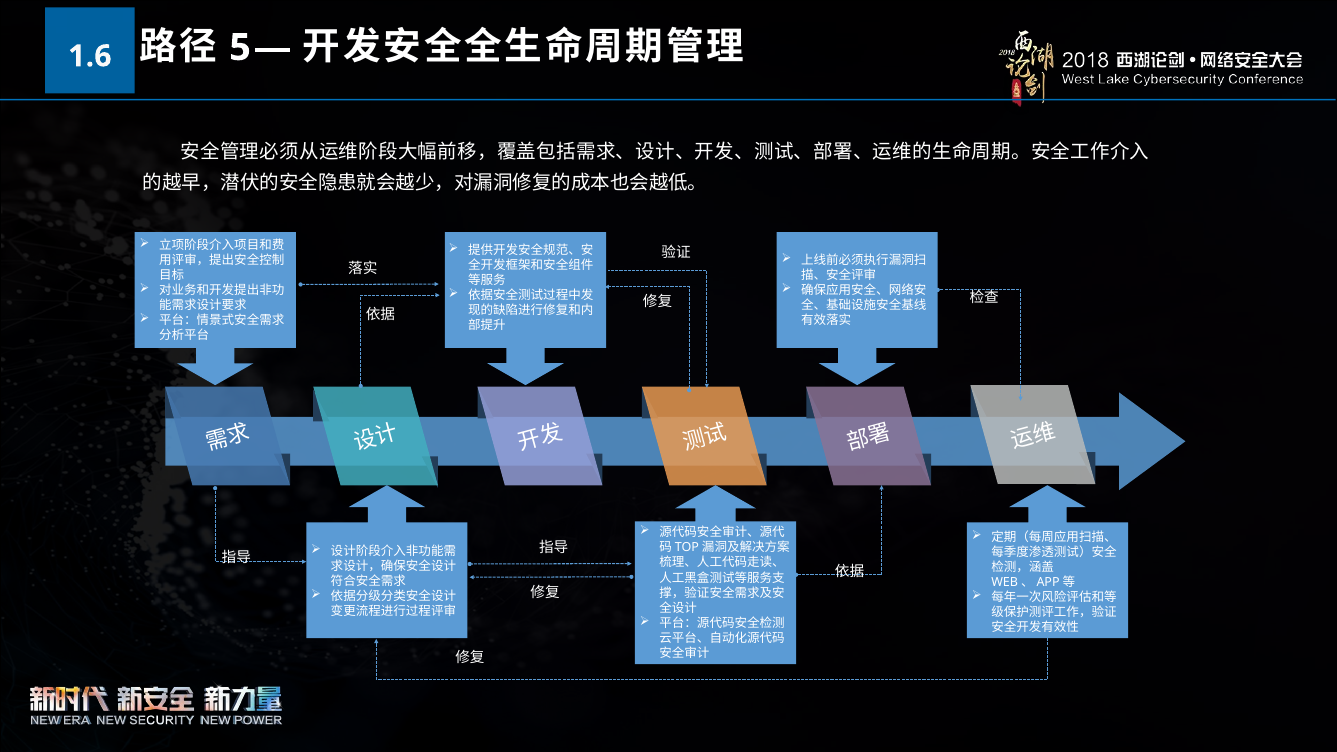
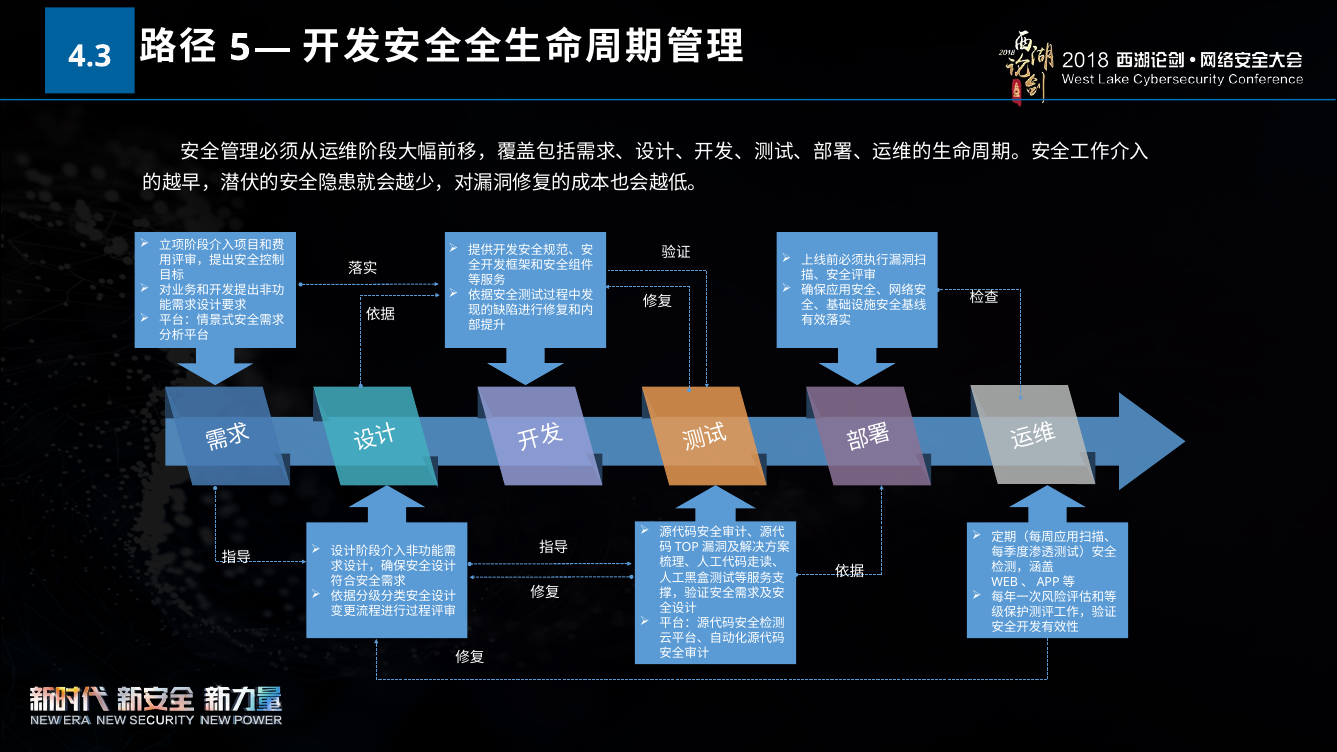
1.6: 1.6 -> 4.3 (90, 56)
